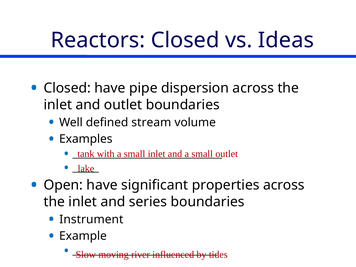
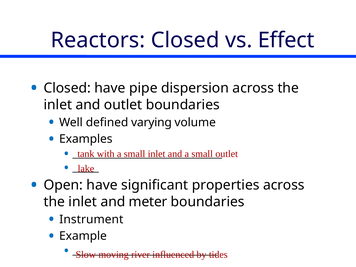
Ideas: Ideas -> Effect (286, 40)
stream: stream -> varying (151, 122)
series: series -> meter (148, 202)
